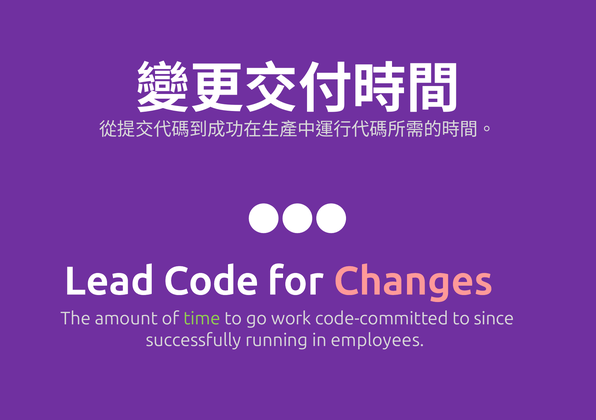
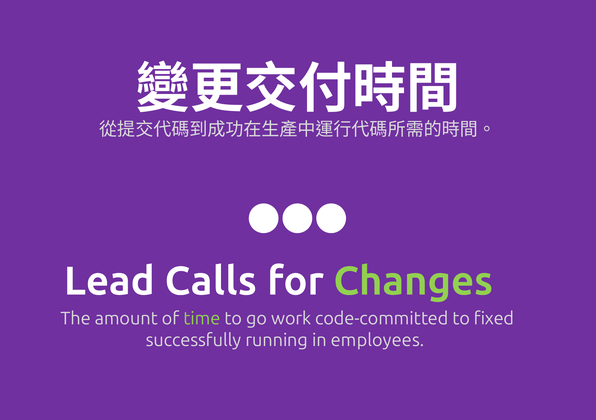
Code: Code -> Calls (211, 281)
Changes colour: pink -> light green (413, 281)
since: since -> fixed (494, 319)
